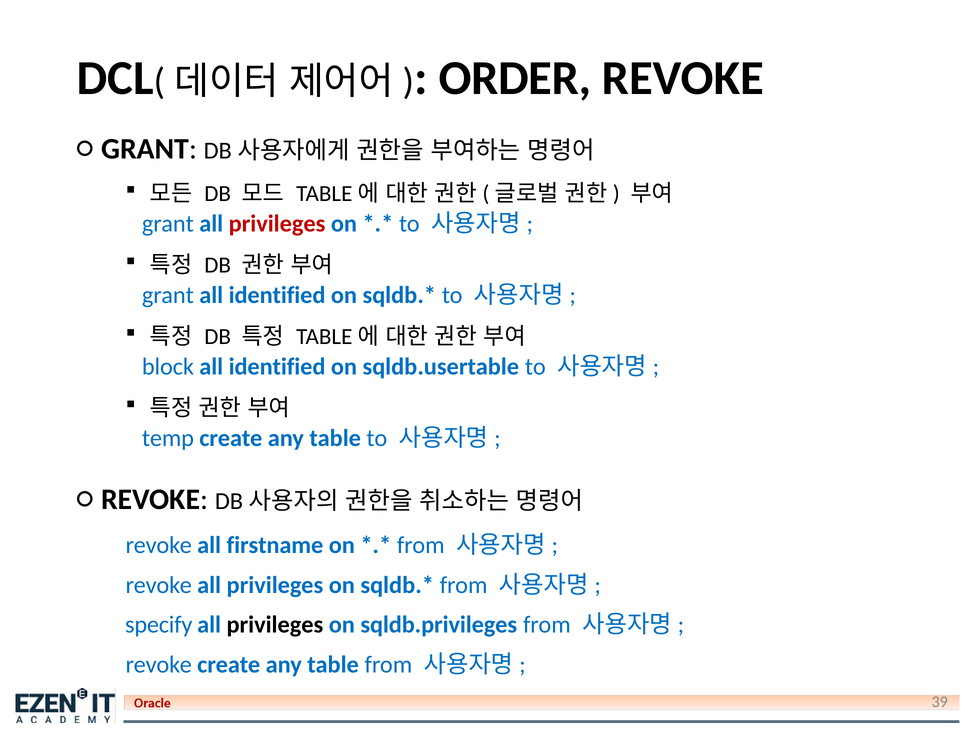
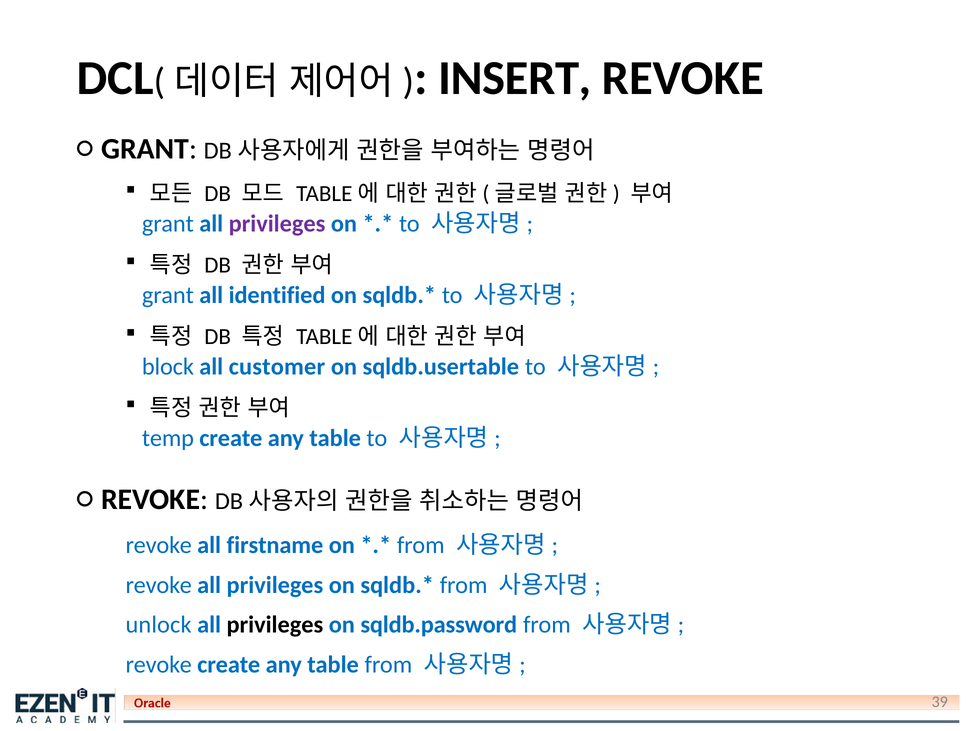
ORDER: ORDER -> INSERT (515, 78)
privileges colour: red -> purple (277, 224)
identified: identified -> customer (277, 367)
specify: specify -> unlock (159, 625)
sqldb.privileges: sqldb.privileges -> sqldb.password (439, 625)
